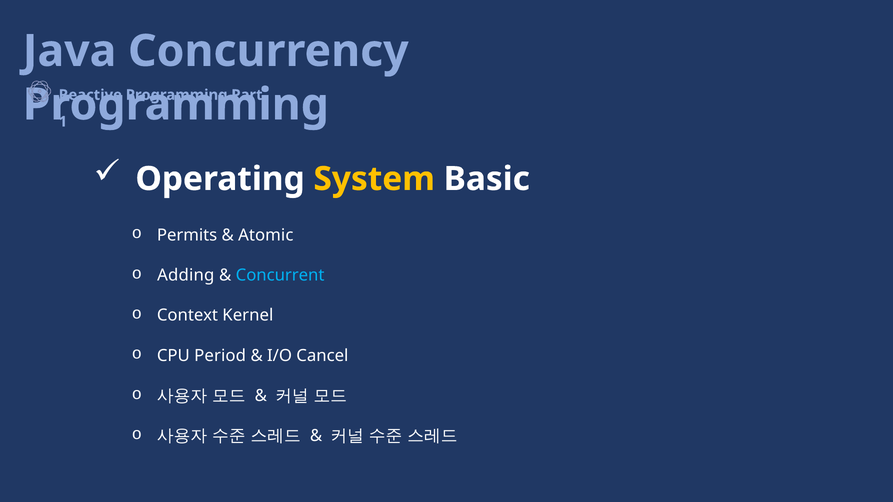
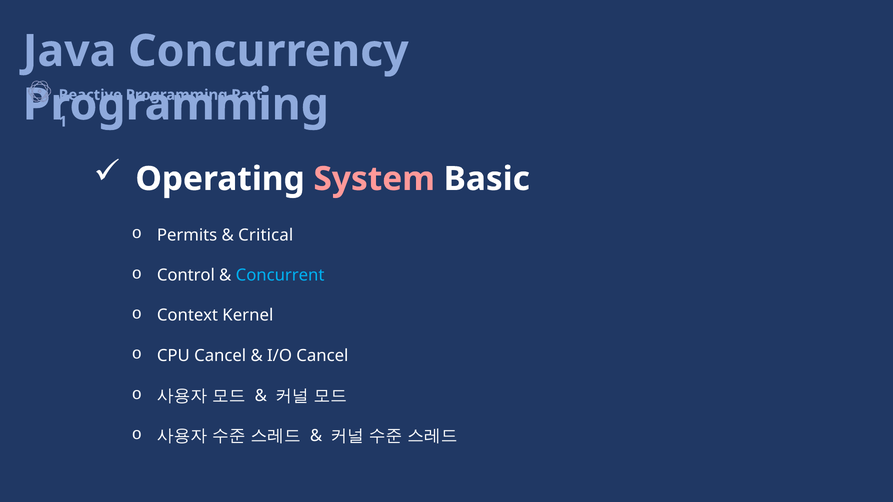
System colour: yellow -> pink (374, 179)
Atomic: Atomic -> Critical (266, 235)
Adding: Adding -> Control (186, 275)
CPU Period: Period -> Cancel (220, 356)
